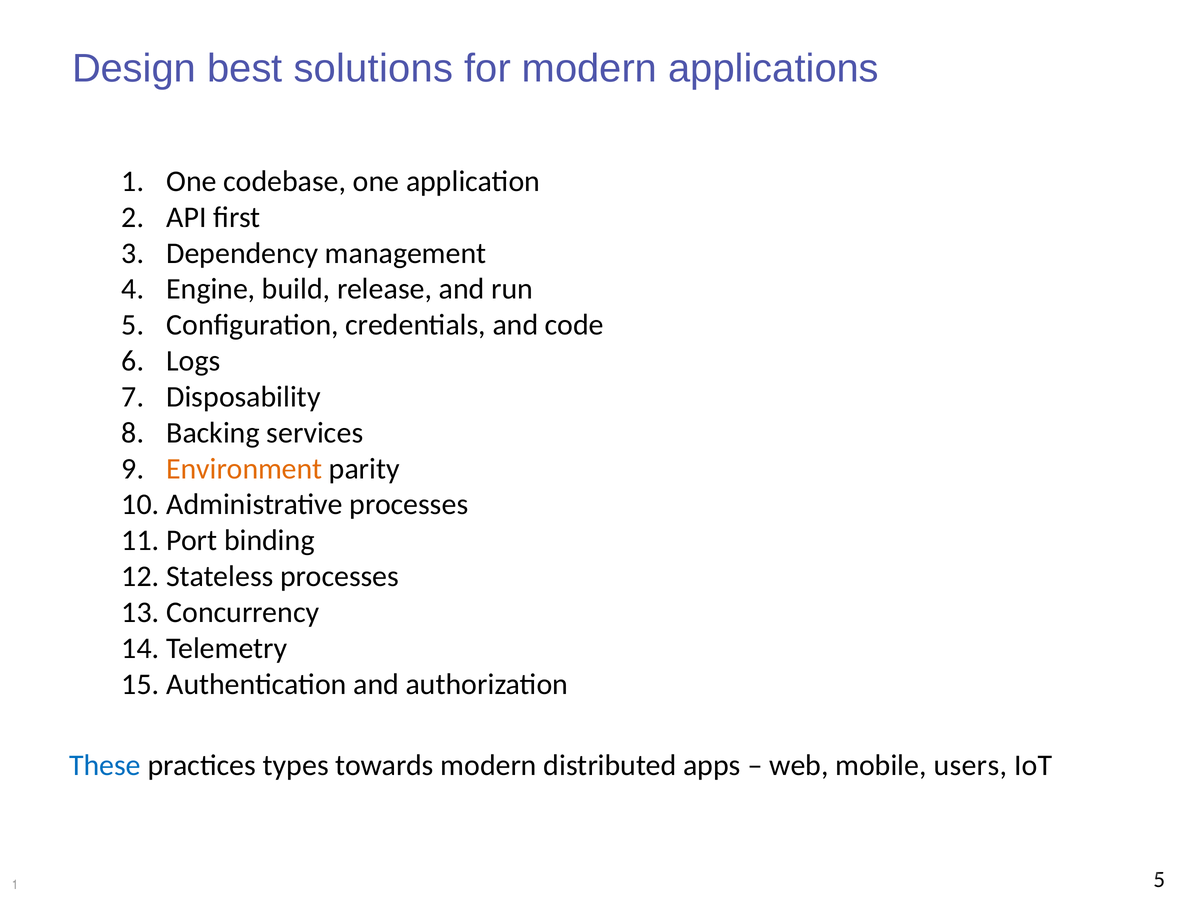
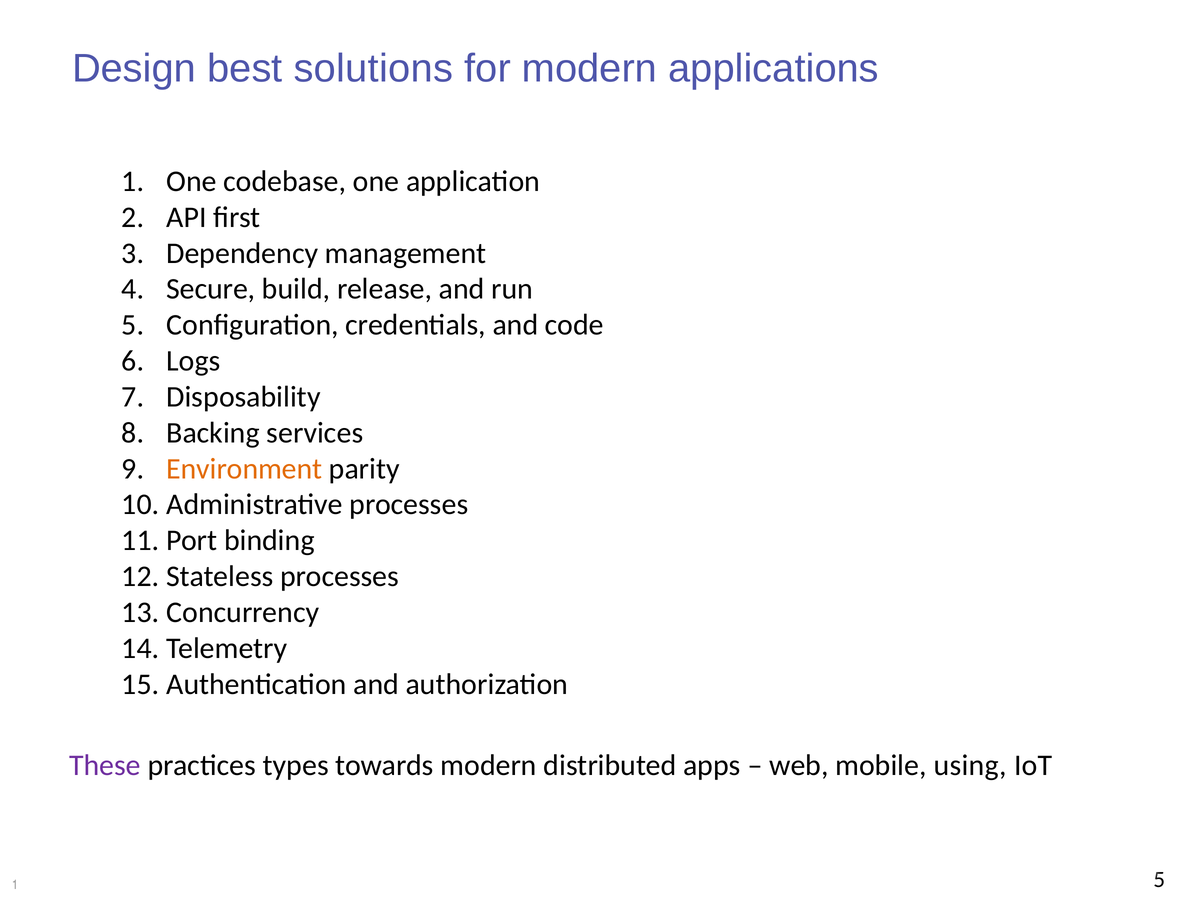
Engine: Engine -> Secure (211, 289)
These colour: blue -> purple (105, 765)
users: users -> using (970, 765)
